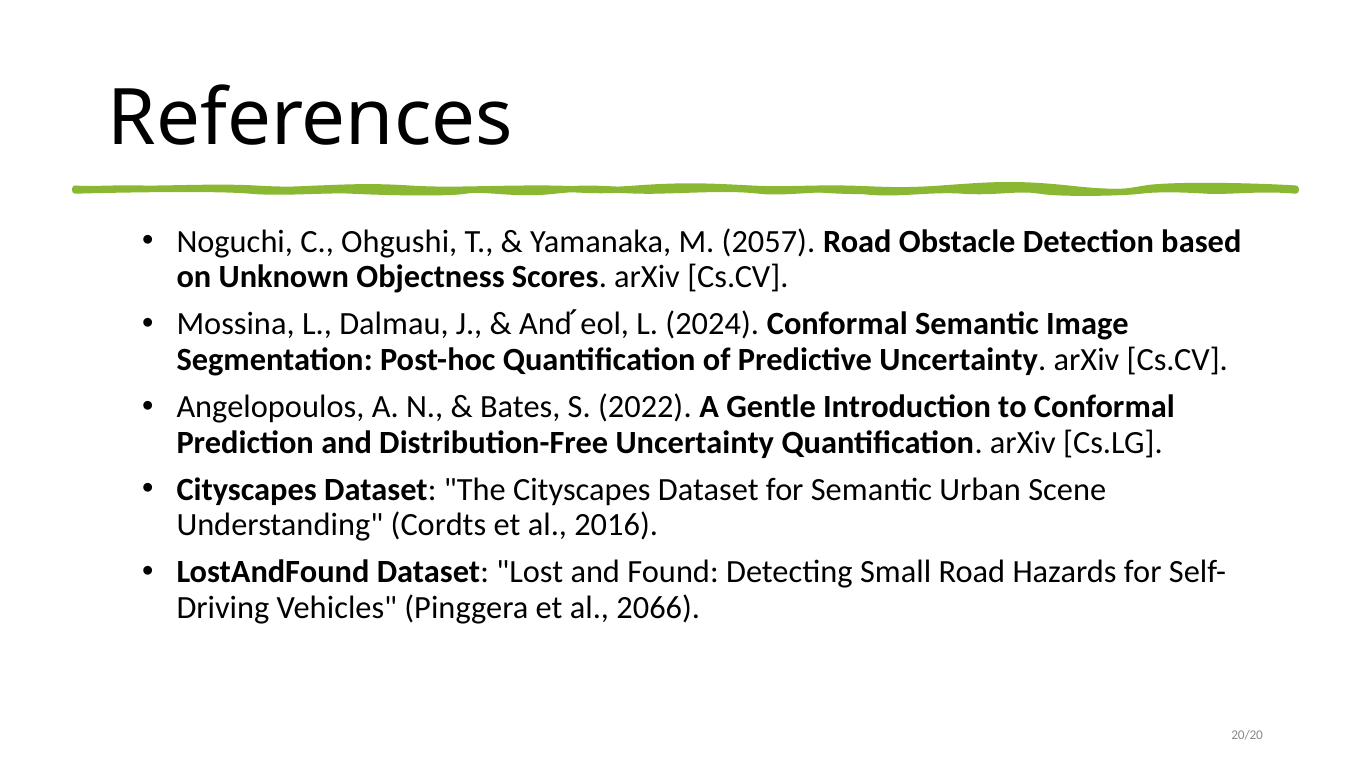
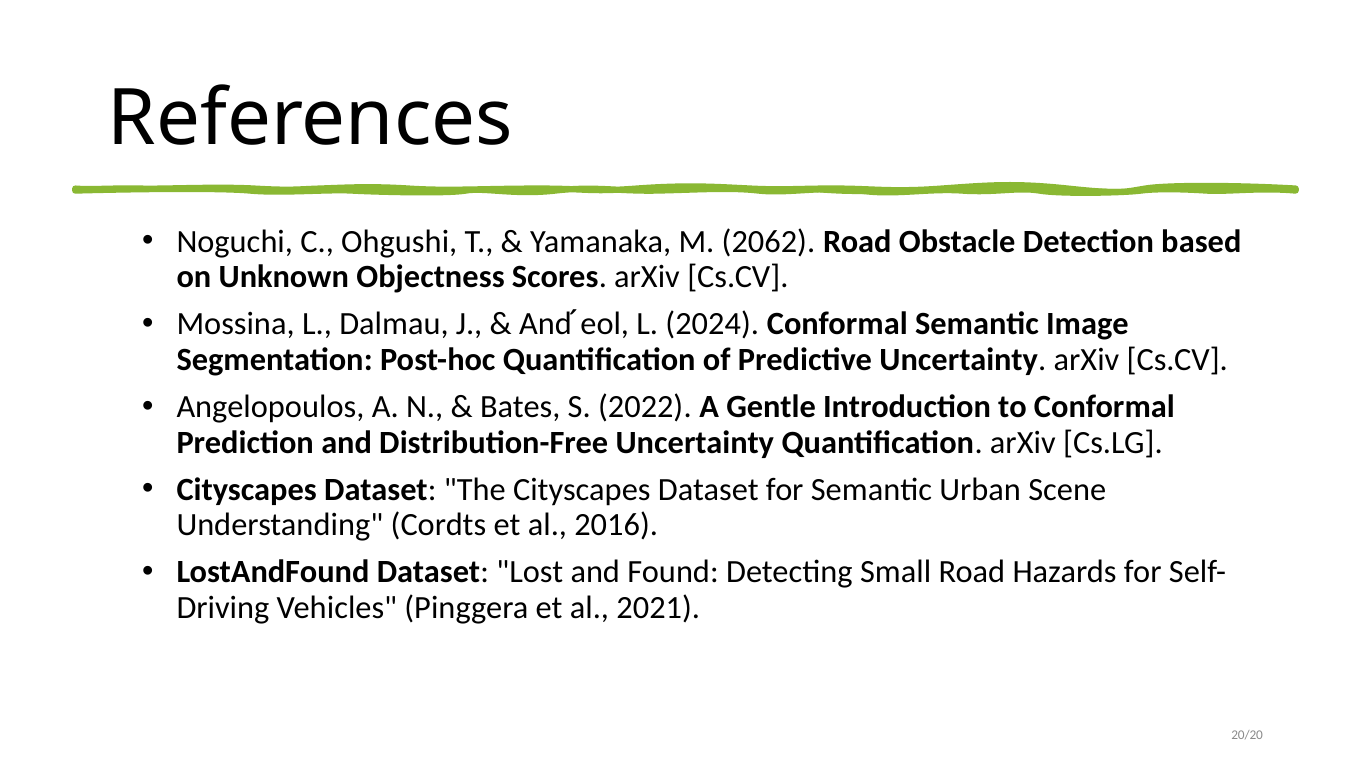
2057: 2057 -> 2062 (768, 242)
2066: 2066 -> 2021 (658, 608)
